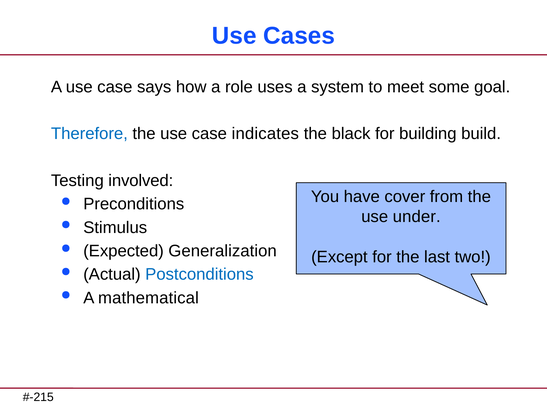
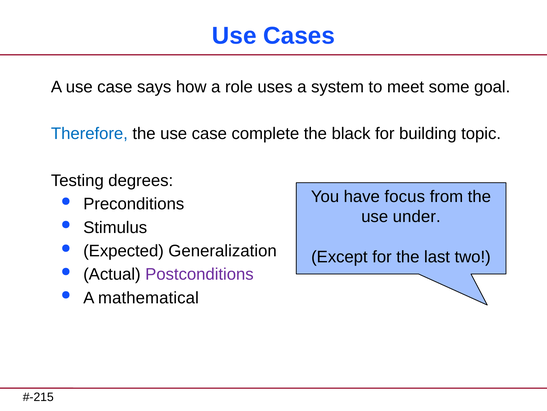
indicates: indicates -> complete (265, 134)
build: build -> topic (481, 134)
involved: involved -> degrees (141, 180)
cover: cover -> focus (405, 196)
Postconditions colour: blue -> purple (199, 274)
